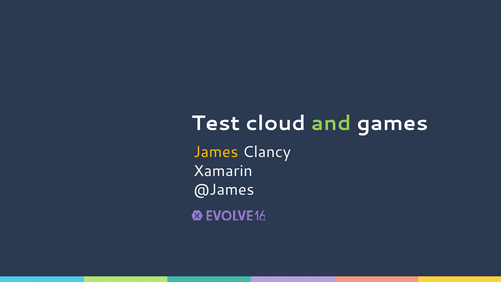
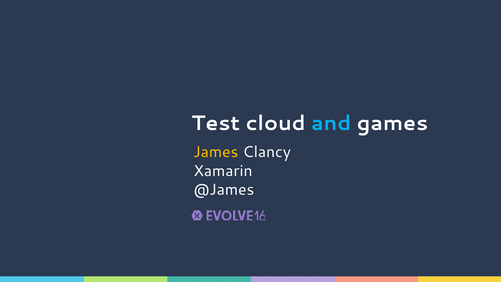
and colour: light green -> light blue (331, 123)
